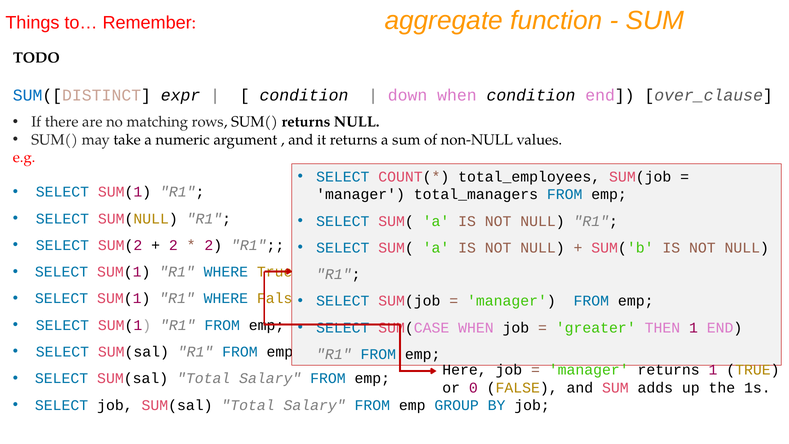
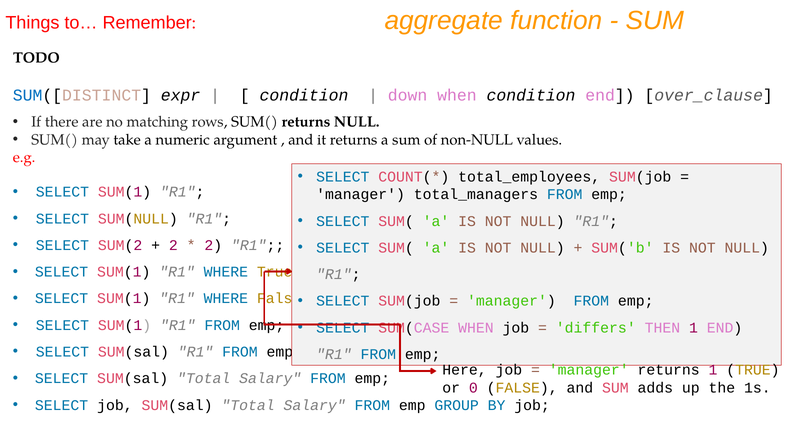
greater: greater -> differs (596, 328)
